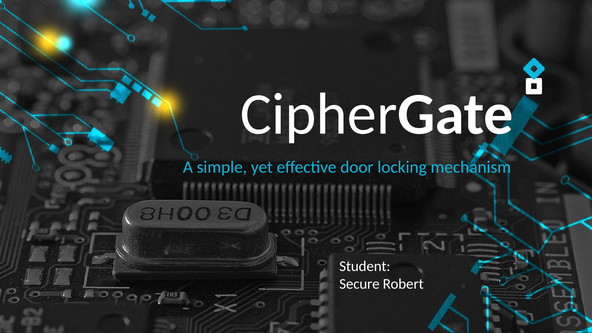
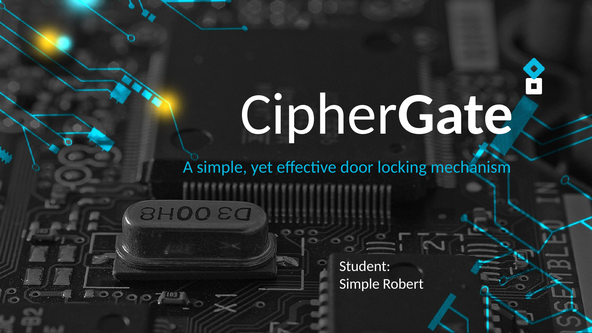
Secure: Secure -> Simple (359, 284)
